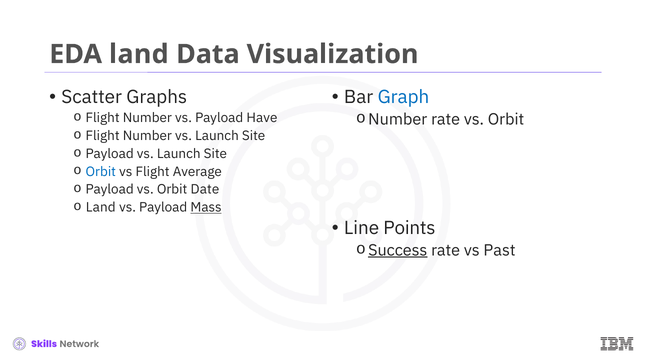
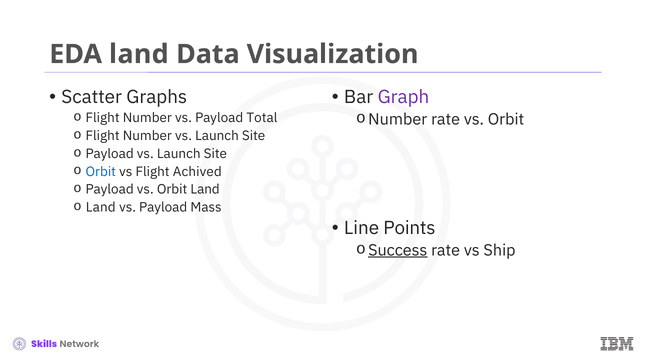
Graph colour: blue -> purple (403, 97)
Have: Have -> Total (262, 118)
Average: Average -> Achived (197, 172)
Orbit Date: Date -> Land (205, 190)
Mass underline: present -> none (206, 208)
Past: Past -> Ship (500, 251)
